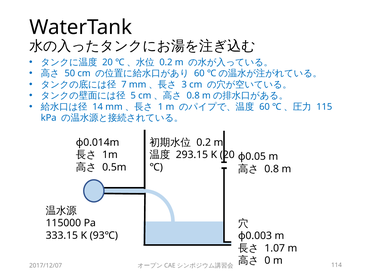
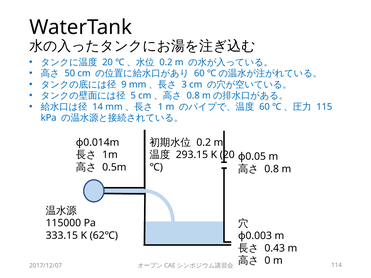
7: 7 -> 9 (124, 85)
93℃: 93℃ -> 62℃ (104, 236)
1.07: 1.07 -> 0.43 (275, 248)
